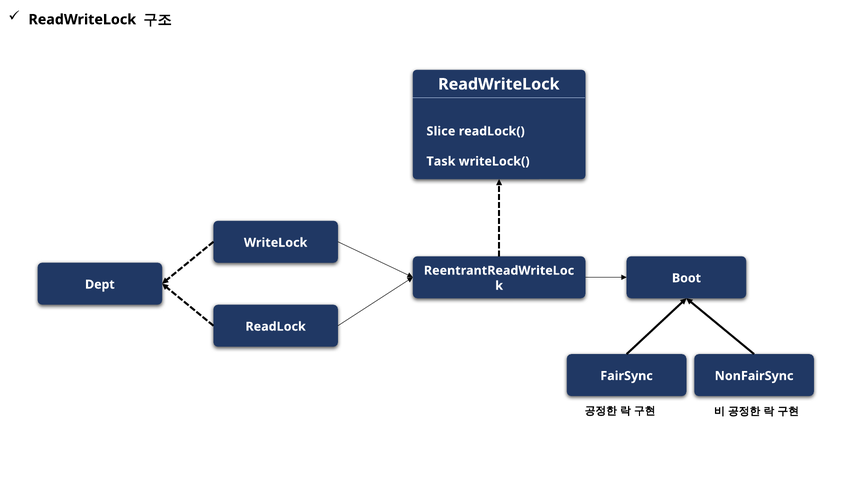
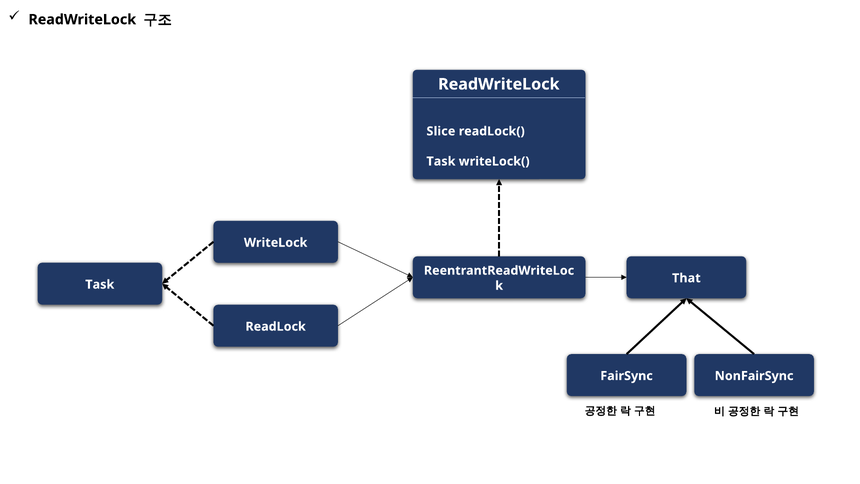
Boot: Boot -> That (686, 278)
Dept: Dept -> Task (100, 284)
